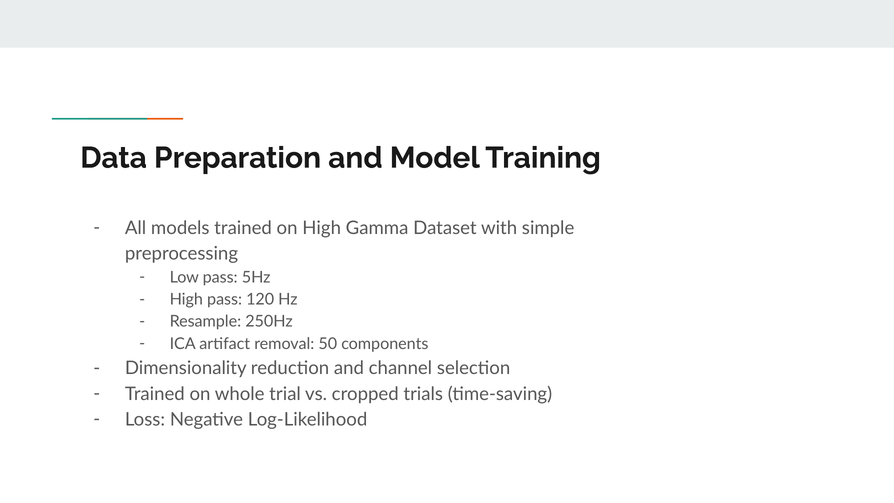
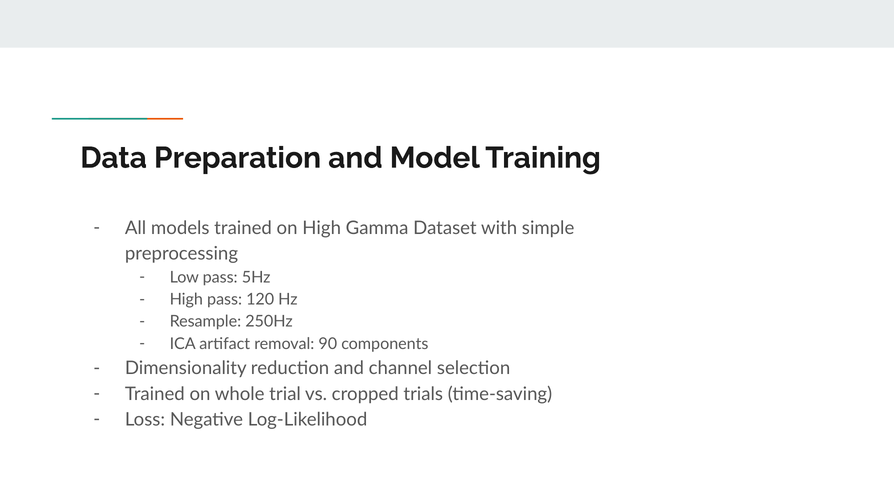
50: 50 -> 90 (328, 344)
